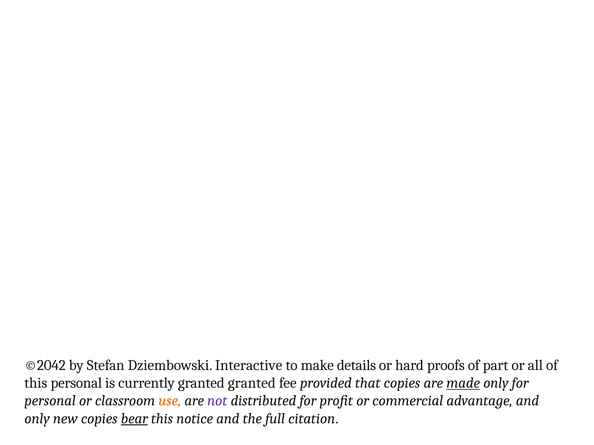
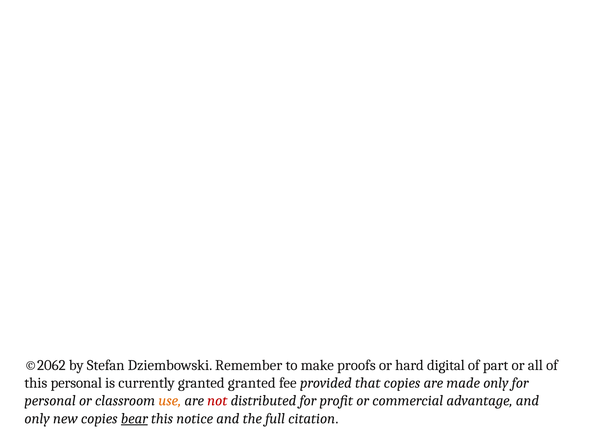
©2042: ©2042 -> ©2062 (45, 366)
Interactive: Interactive -> Remember (249, 366)
details: details -> proofs (356, 366)
proofs: proofs -> digital (446, 366)
made underline: present -> none (463, 383)
not colour: purple -> red (217, 401)
